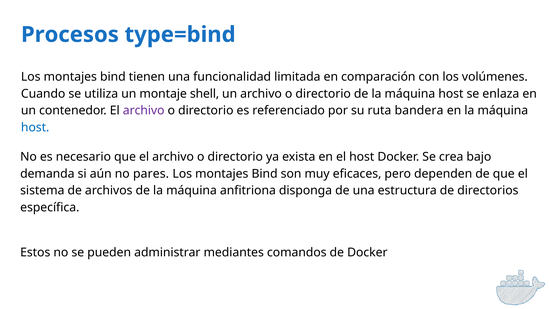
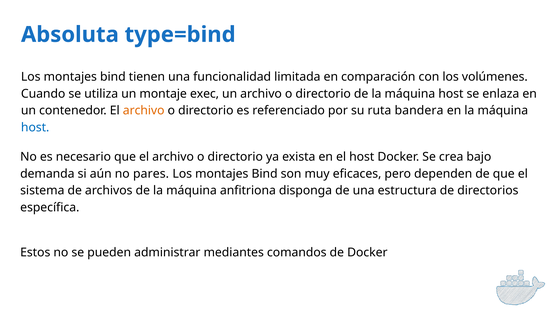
Procesos: Procesos -> Absoluta (70, 35)
shell: shell -> exec (205, 94)
archivo colour: purple -> orange (144, 111)
